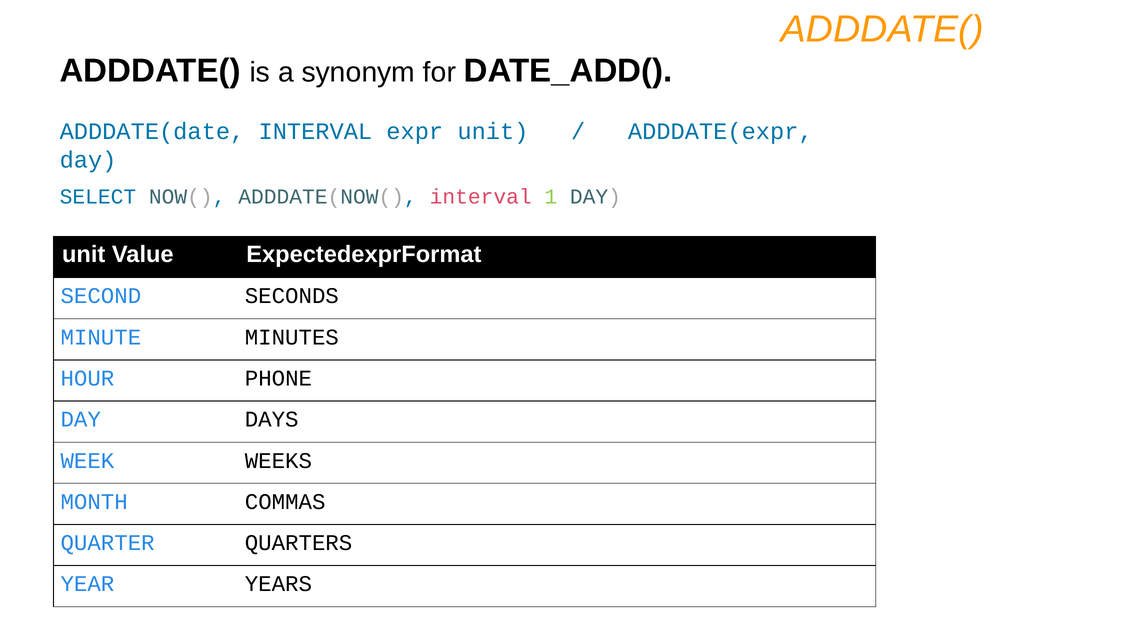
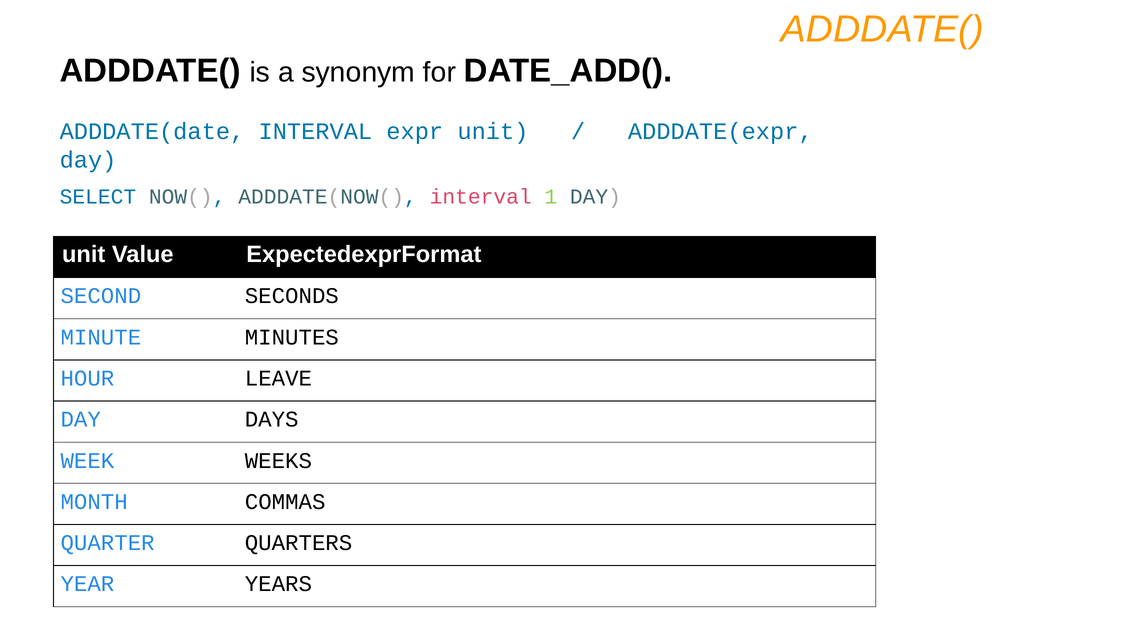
PHONE: PHONE -> LEAVE (278, 378)
